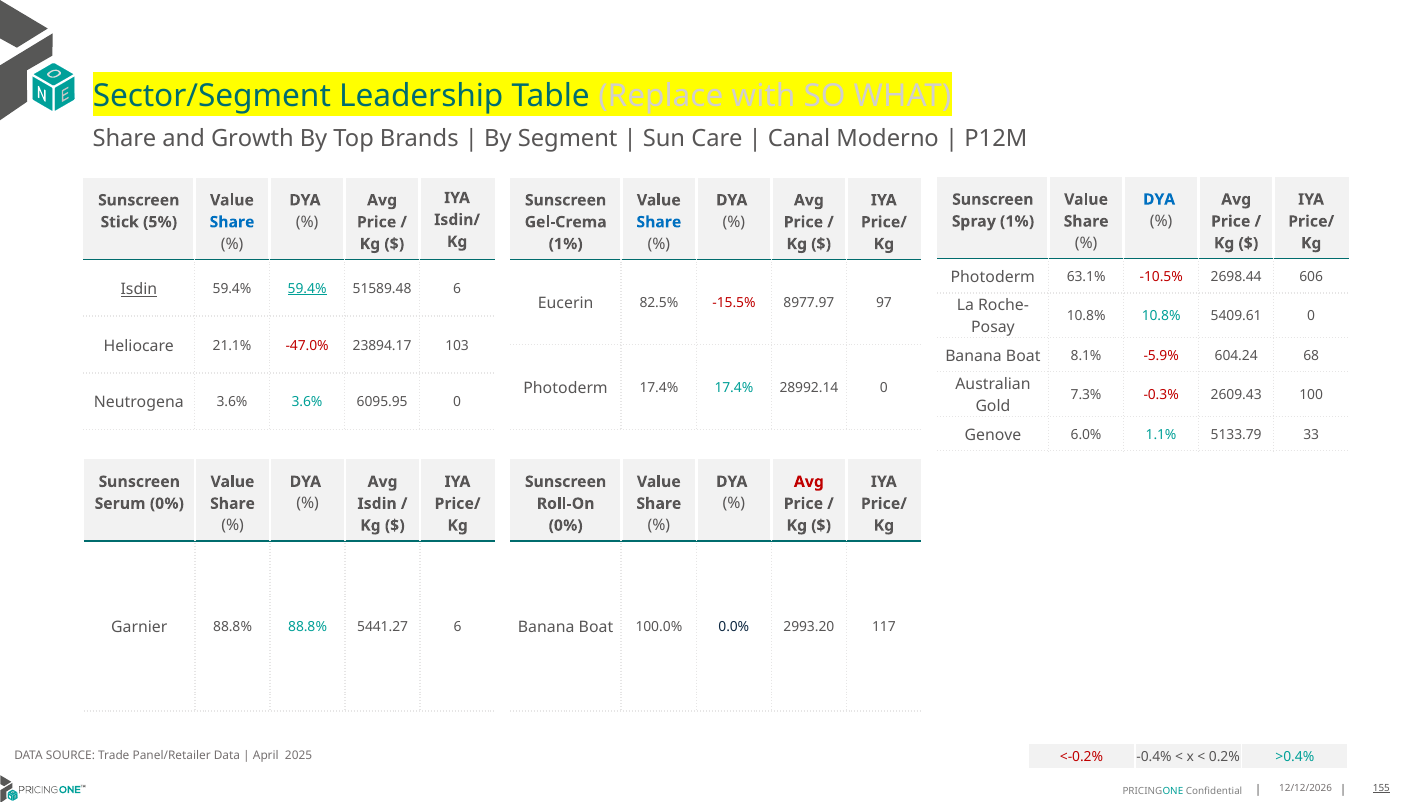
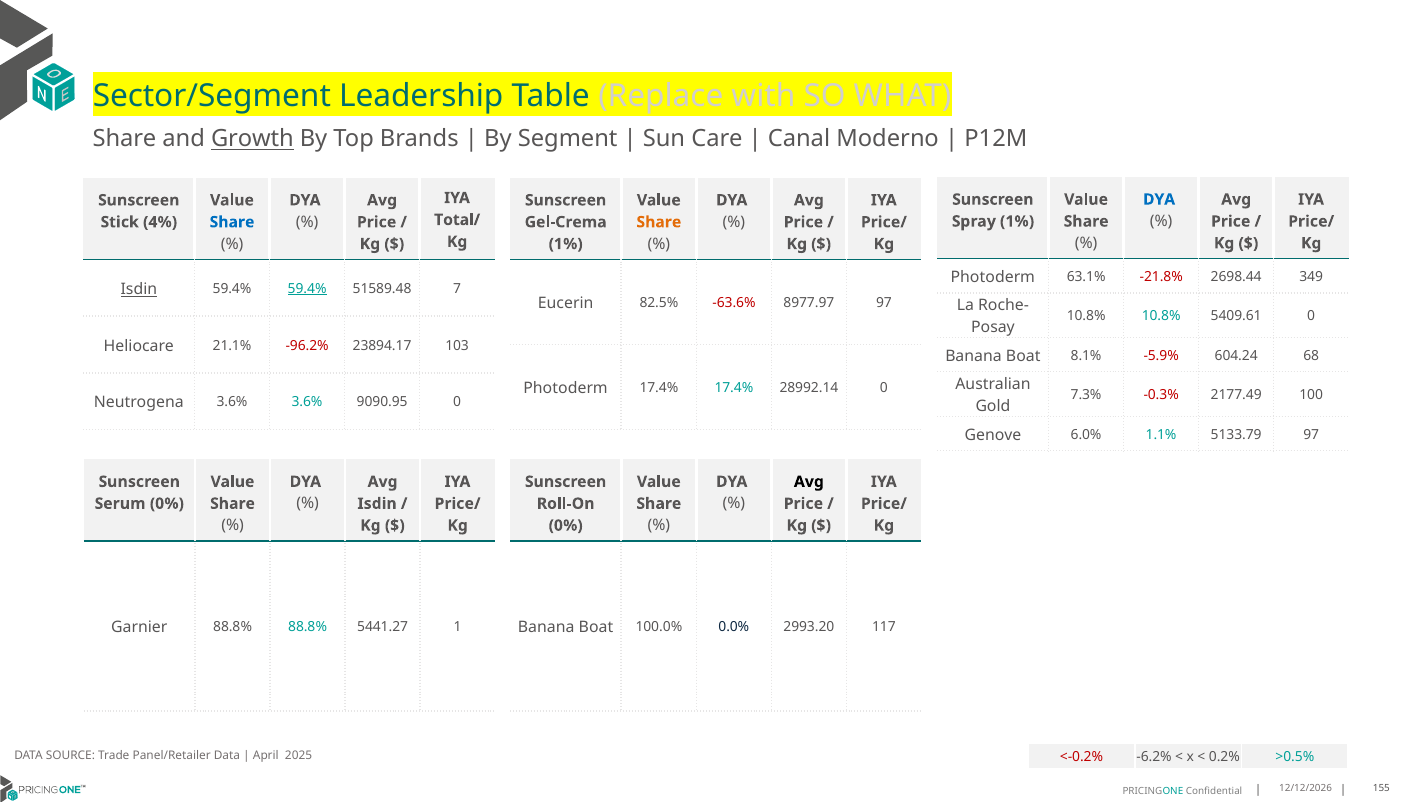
Growth underline: none -> present (252, 139)
Isdin/: Isdin/ -> Total/ (457, 220)
5%: 5% -> 4% (160, 222)
Share colour: blue -> orange (659, 222)
-10.5%: -10.5% -> -21.8% (1161, 277)
606: 606 -> 349 (1311, 277)
51589.48 6: 6 -> 7 (457, 289)
-15.5%: -15.5% -> -63.6% (734, 303)
-47.0%: -47.0% -> -96.2% (307, 345)
2609.43: 2609.43 -> 2177.49 (1236, 395)
6095.95: 6095.95 -> 9090.95 (382, 402)
5133.79 33: 33 -> 97 (1311, 434)
Avg colour: red -> black (809, 481)
5441.27 6: 6 -> 1 (458, 627)
-0.4%: -0.4% -> -6.2% (1154, 756)
>0.4%: >0.4% -> >0.5% (1295, 756)
155 underline: present -> none (1381, 788)
